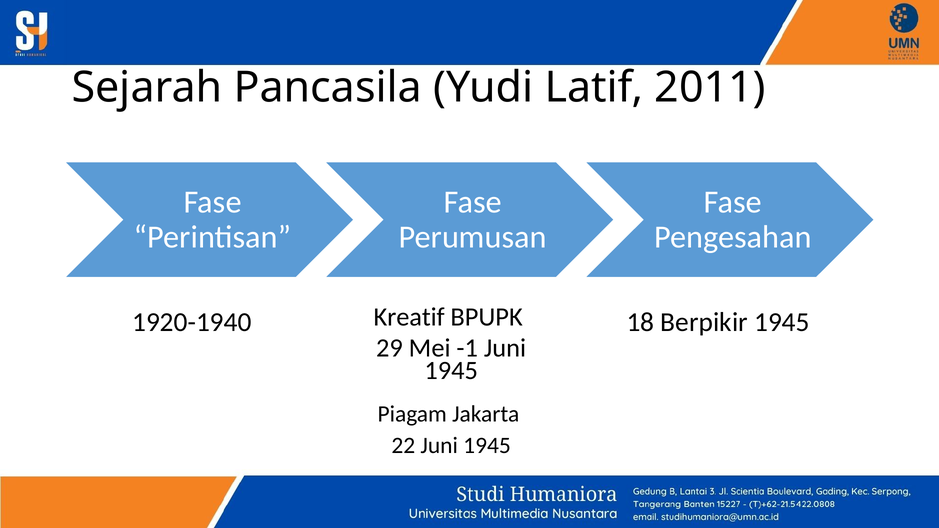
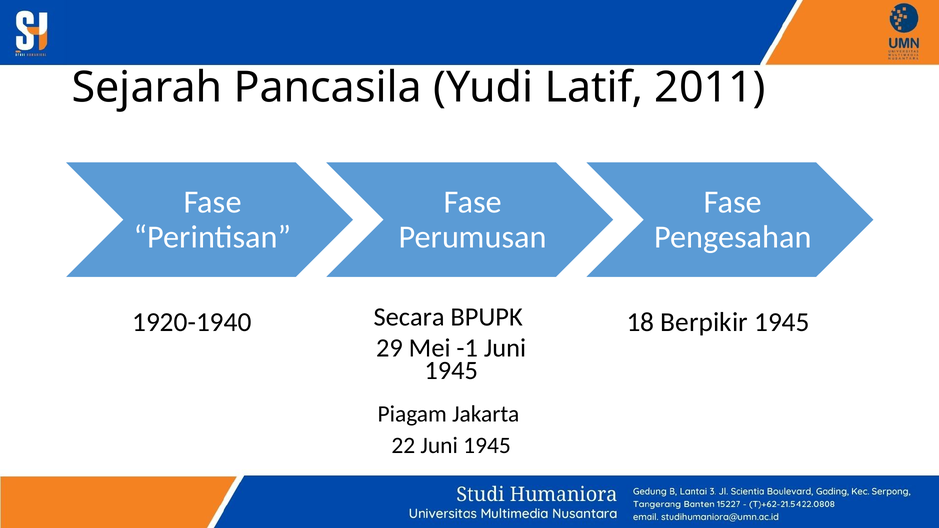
Kreatif: Kreatif -> Secara (409, 317)
